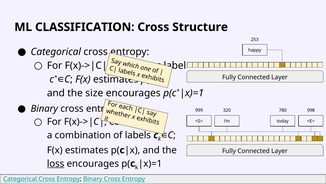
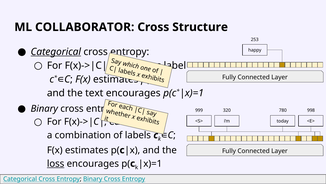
CLASSIFICATION: CLASSIFICATION -> COLLABORATOR (85, 27)
Categorical underline: none -> present (56, 52)
size: size -> text (94, 93)
